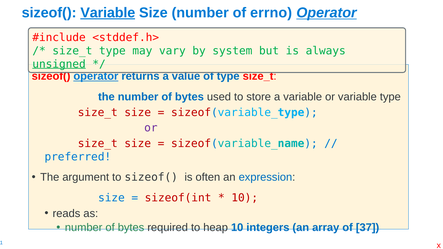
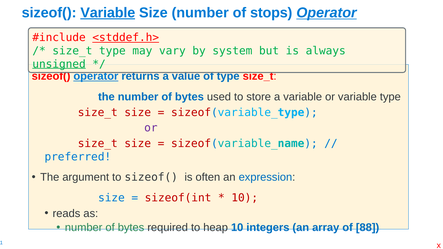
errno: errno -> stops (271, 13)
<stddef.h> underline: none -> present (126, 38)
37: 37 -> 88 (368, 228)
